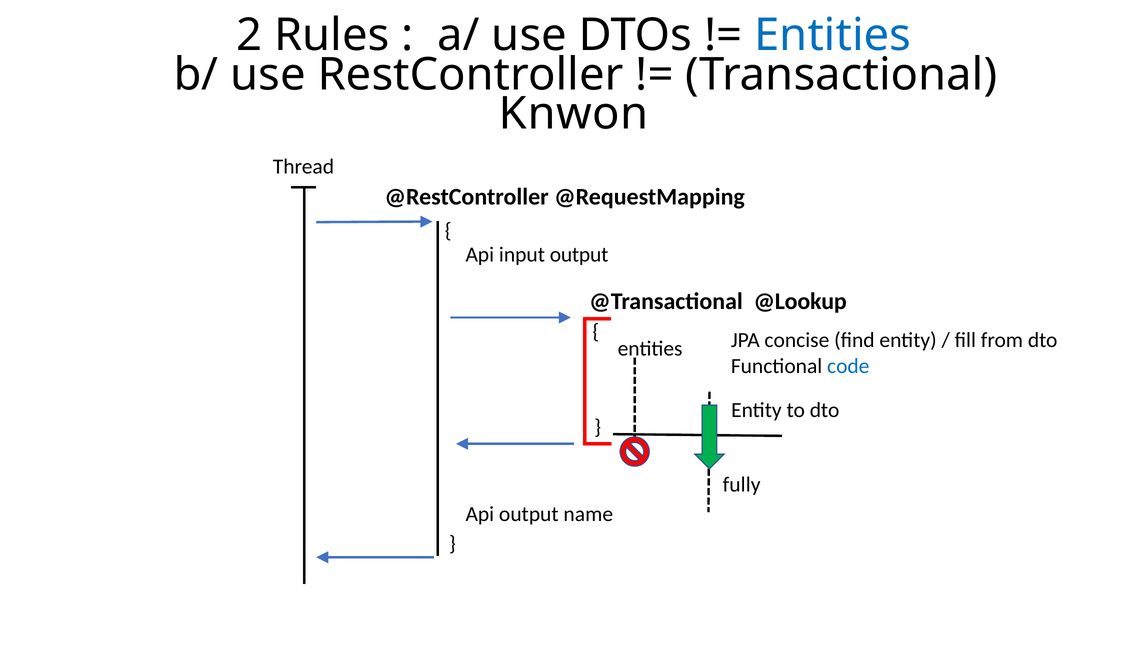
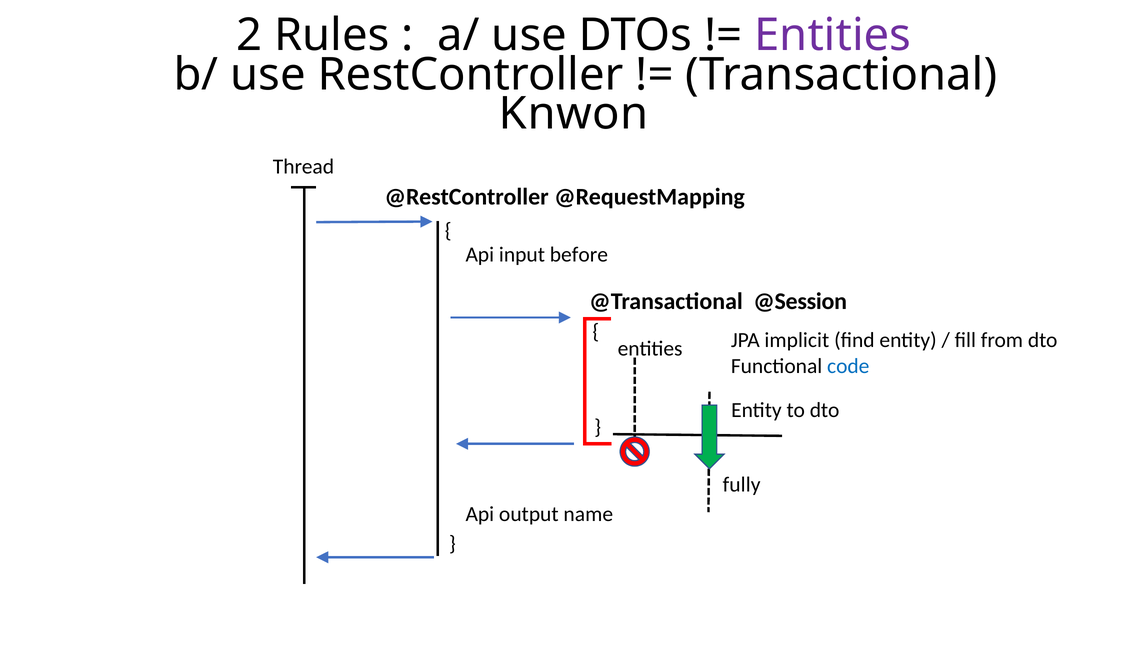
Entities colour: blue -> purple (833, 36)
input output: output -> before (579, 255)
@Lookup: @Lookup -> @Session (800, 302)
concise: concise -> implicit (797, 341)
